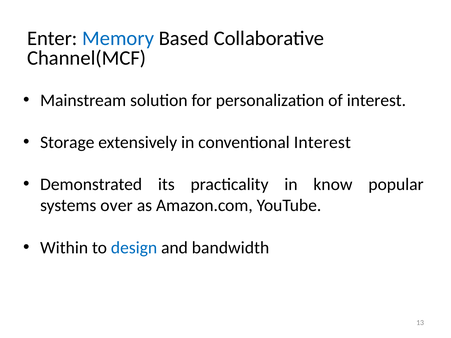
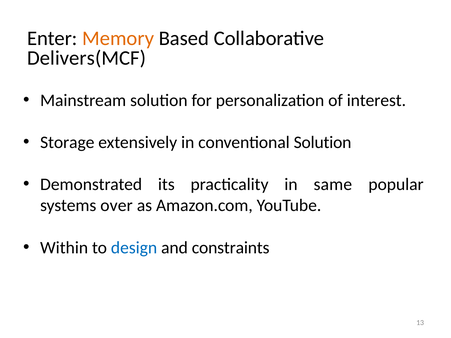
Memory colour: blue -> orange (118, 38)
Channel(MCF: Channel(MCF -> Delivers(MCF (87, 58)
conventional Interest: Interest -> Solution (323, 143)
know: know -> same (333, 185)
bandwidth: bandwidth -> constraints (231, 248)
